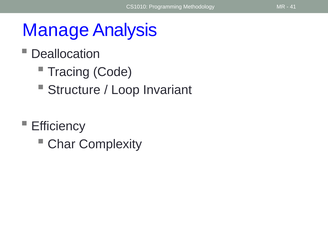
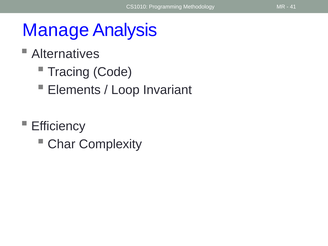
Deallocation: Deallocation -> Alternatives (65, 54)
Structure: Structure -> Elements (74, 90)
